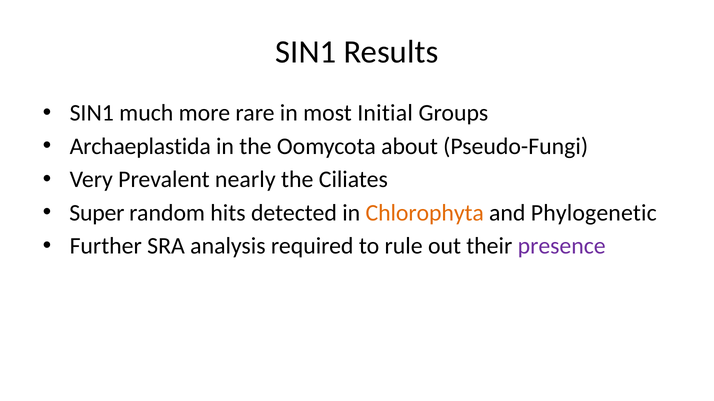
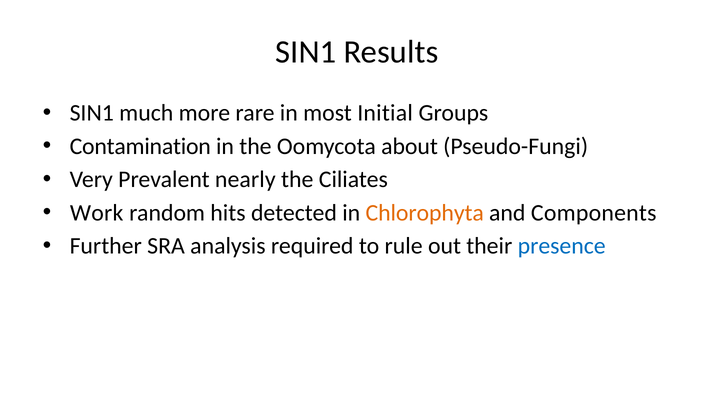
Archaeplastida: Archaeplastida -> Contamination (140, 147)
Super: Super -> Work (97, 213)
Phylogenetic: Phylogenetic -> Components (594, 213)
presence colour: purple -> blue (562, 246)
